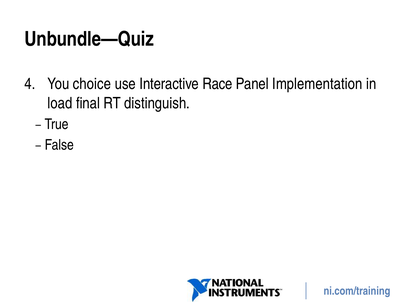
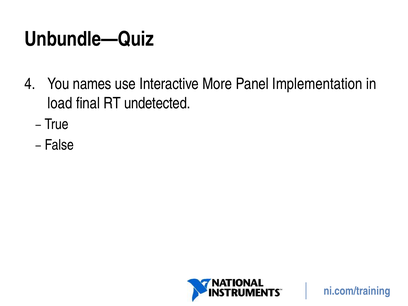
choice: choice -> names (92, 84)
Race: Race -> More (217, 84)
distinguish: distinguish -> undetected (157, 103)
